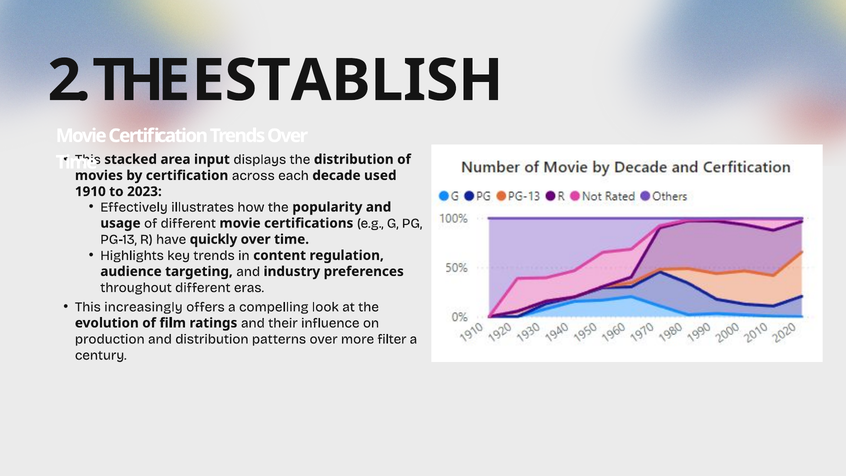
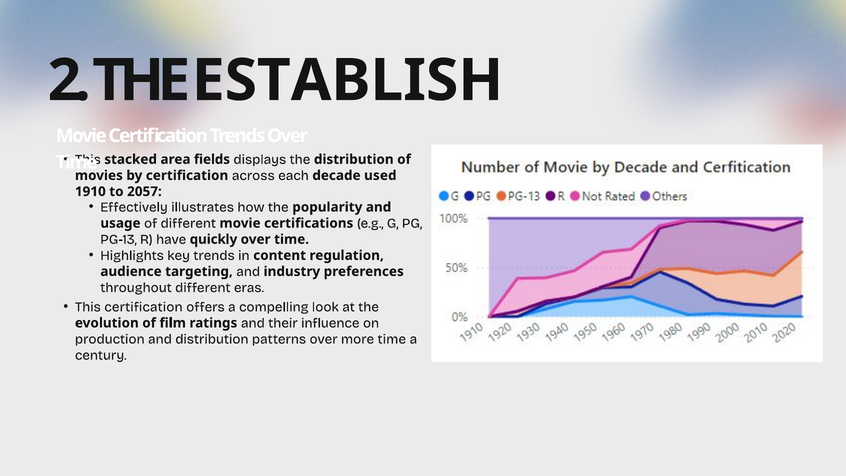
input: input -> fields (212, 159)
2023: 2023 -> 2057 (144, 192)
This increasingly: increasingly -> certification (143, 307)
more filter: filter -> time (392, 339)
